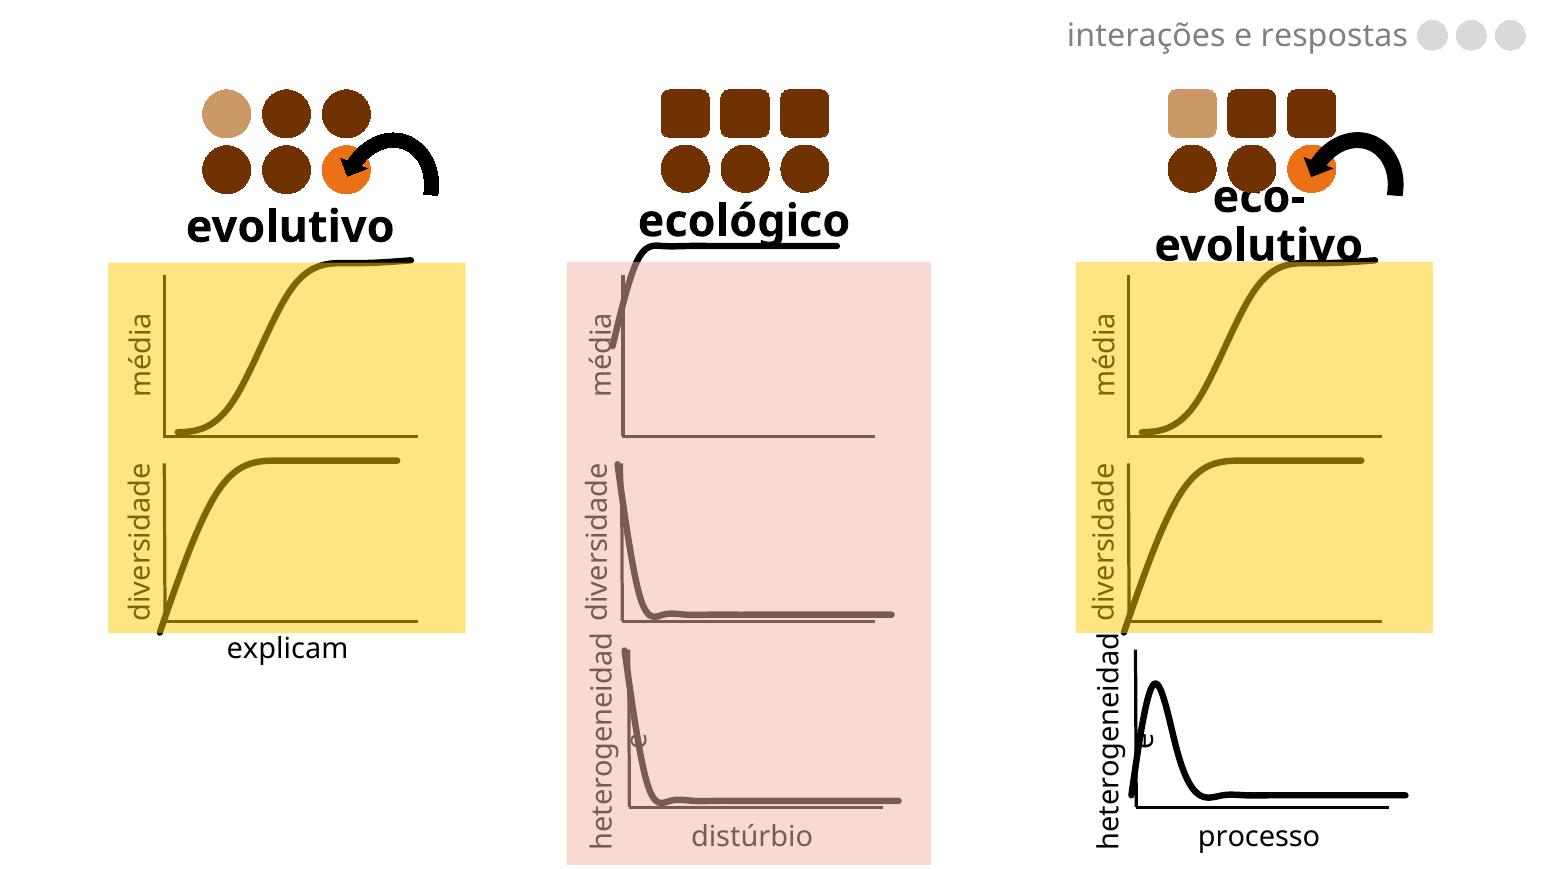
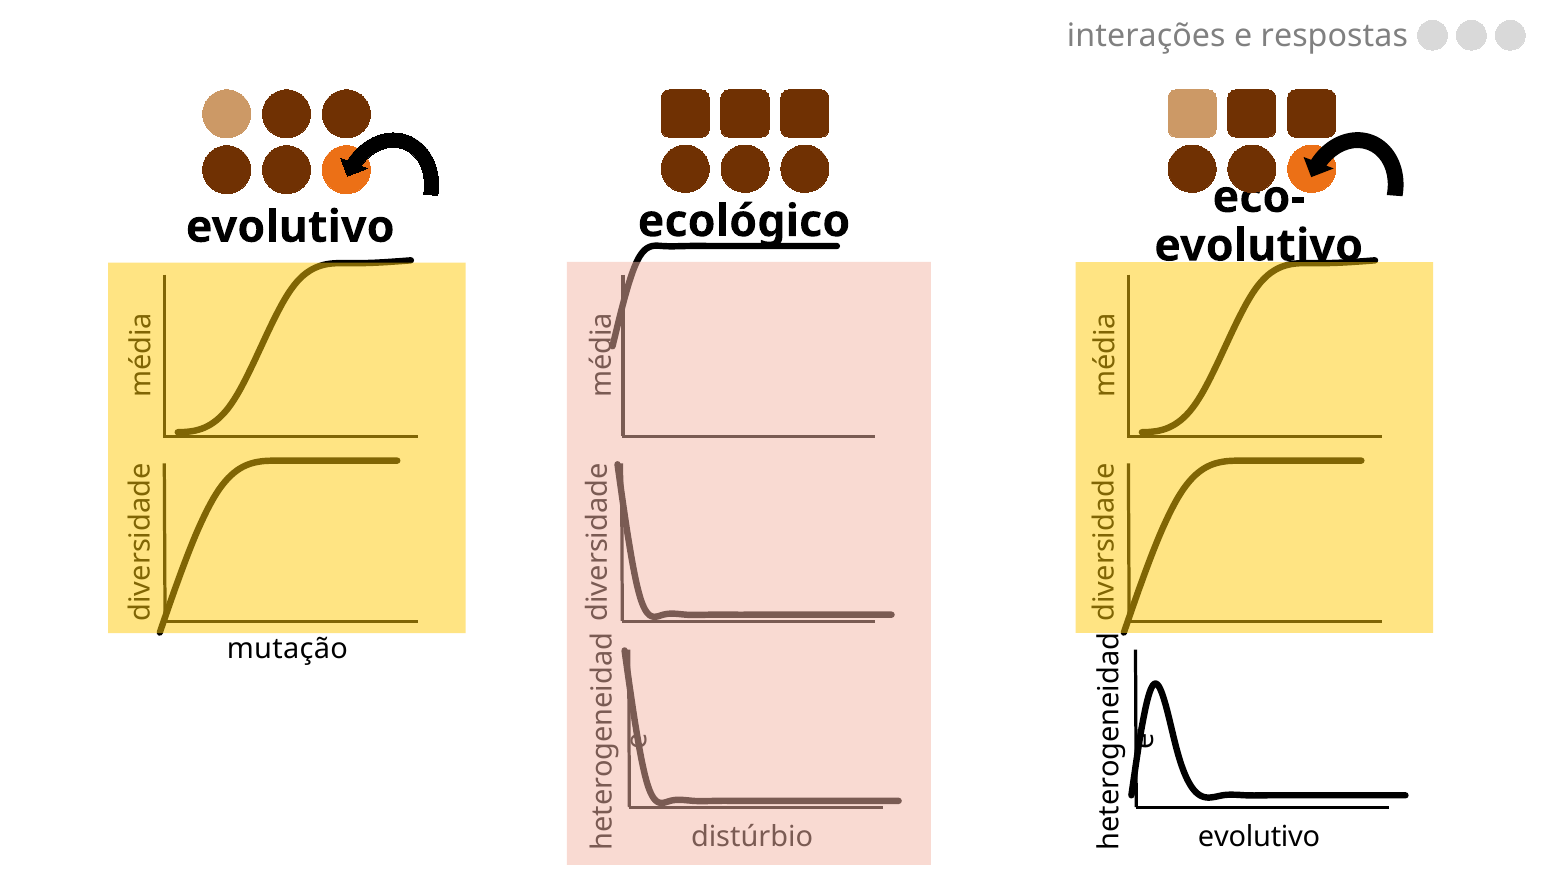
explicam: explicam -> mutação (287, 648)
processo: processo -> evolutivo (1259, 836)
